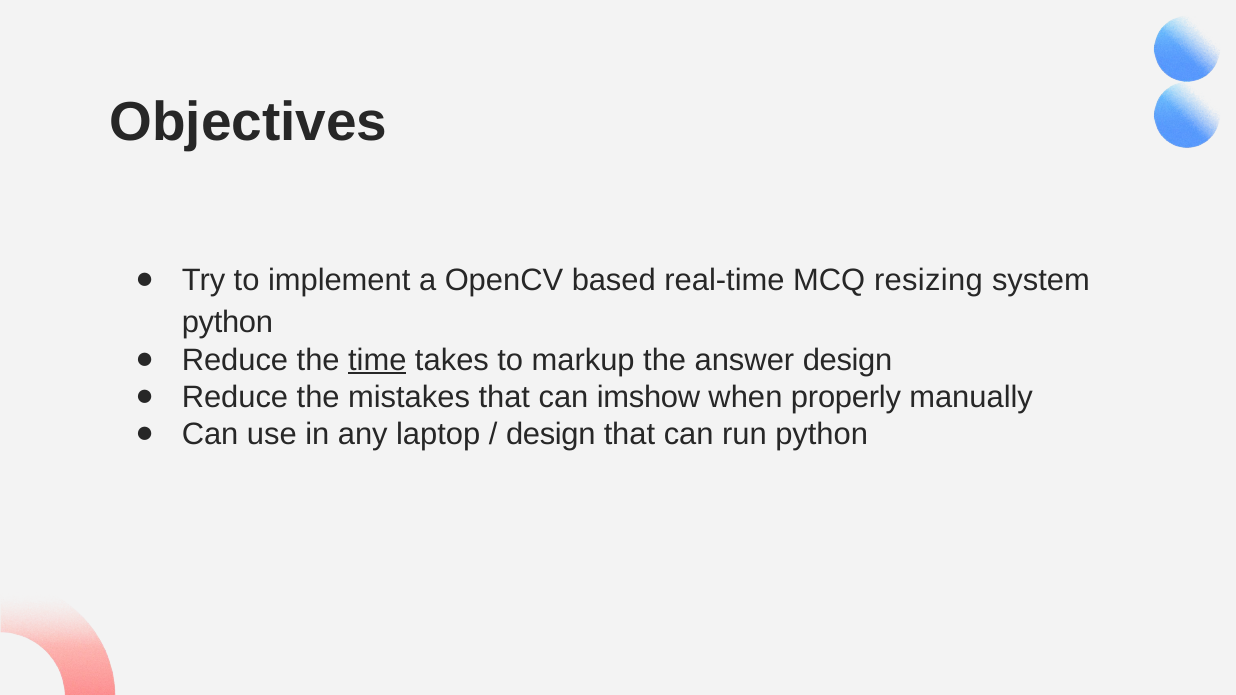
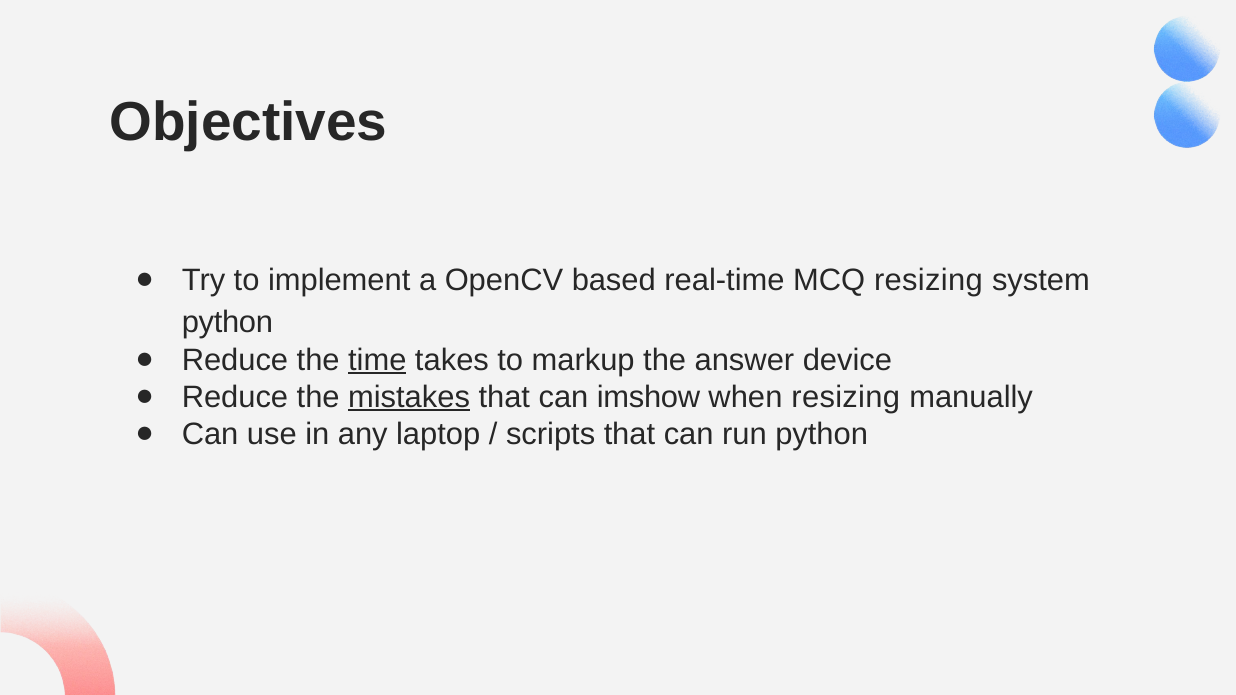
answer design: design -> device (847, 360)
mistakes underline: none -> present (409, 397)
when properly: properly -> resizing (846, 397)
design: design -> scripts (551, 434)
